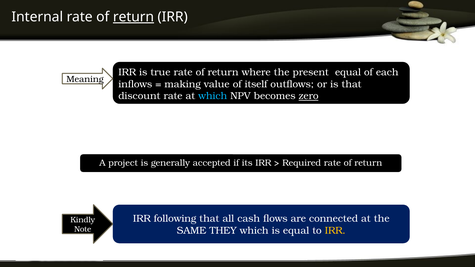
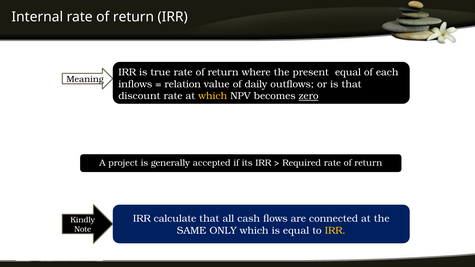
return underline: present -> none (133, 17)
making: making -> relation (183, 84)
itself: itself -> daily (256, 84)
which colour: light blue -> yellow (213, 96)
following: following -> calculate (175, 219)
THEY: THEY -> ONLY (223, 231)
